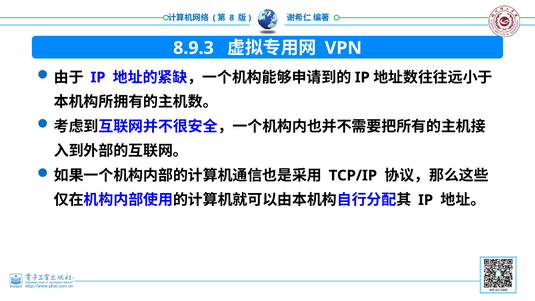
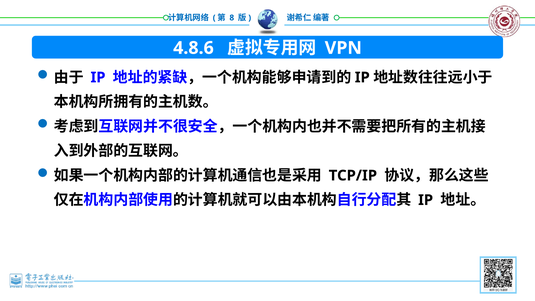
8.9.3: 8.9.3 -> 4.8.6 (193, 48)
